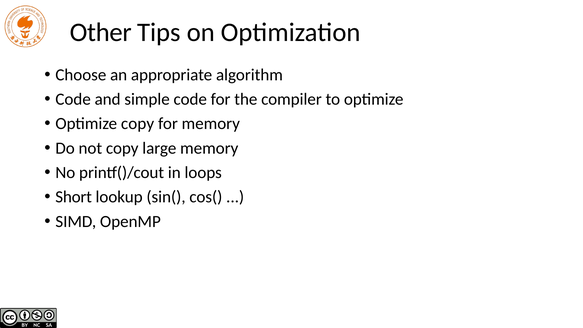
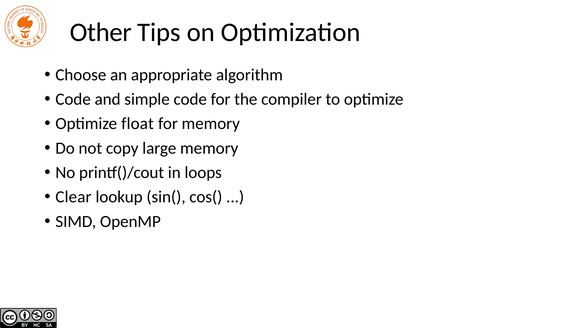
Optimize copy: copy -> float (138, 124)
Short: Short -> Clear (73, 197)
